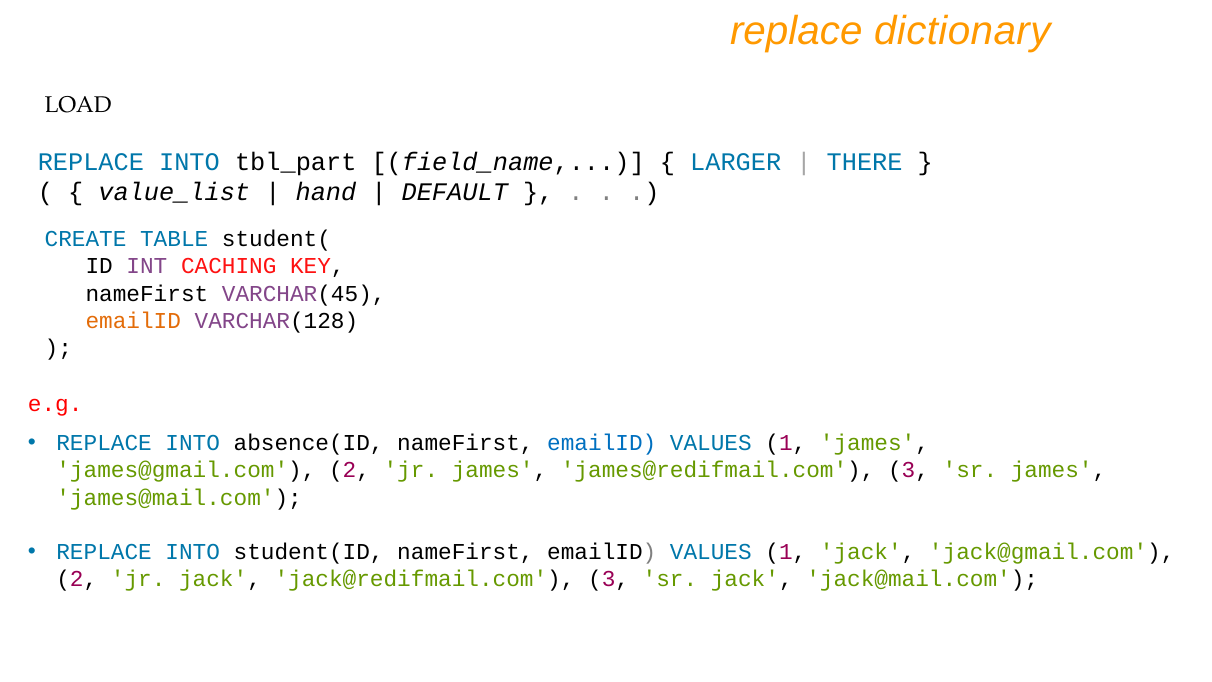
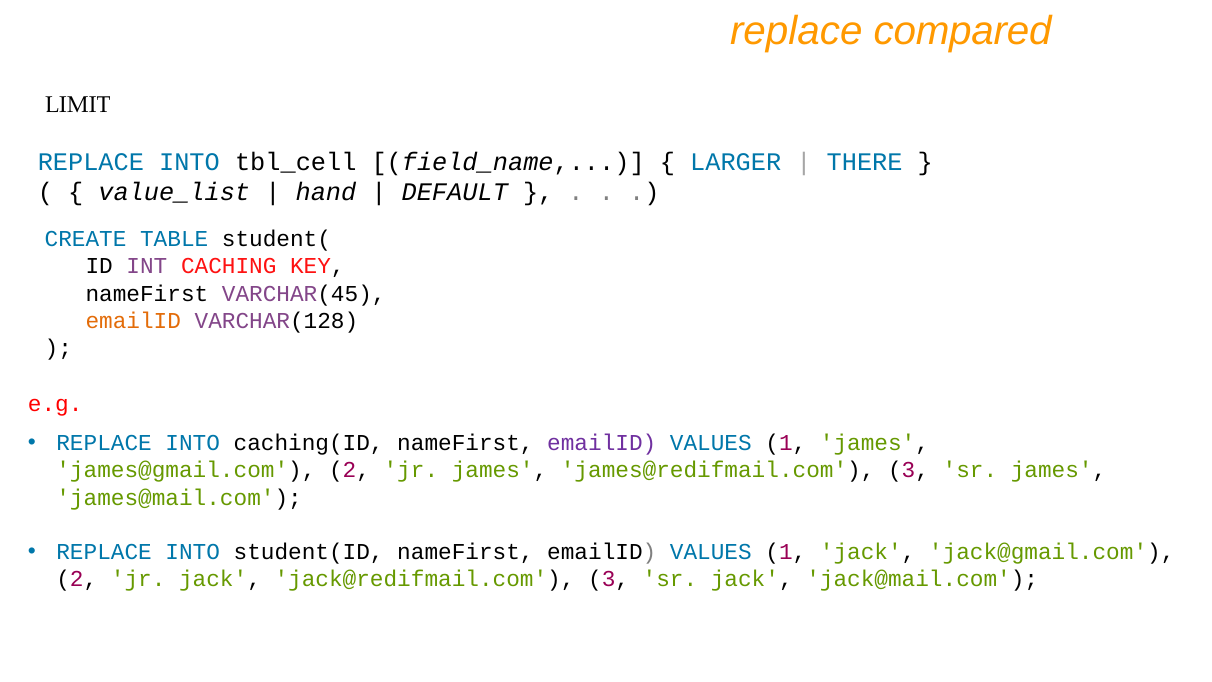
dictionary: dictionary -> compared (963, 32)
LOAD: LOAD -> LIMIT (78, 105)
tbl_part: tbl_part -> tbl_cell (296, 162)
absence(ID: absence(ID -> caching(ID (309, 443)
emailID colour: blue -> purple (602, 443)
